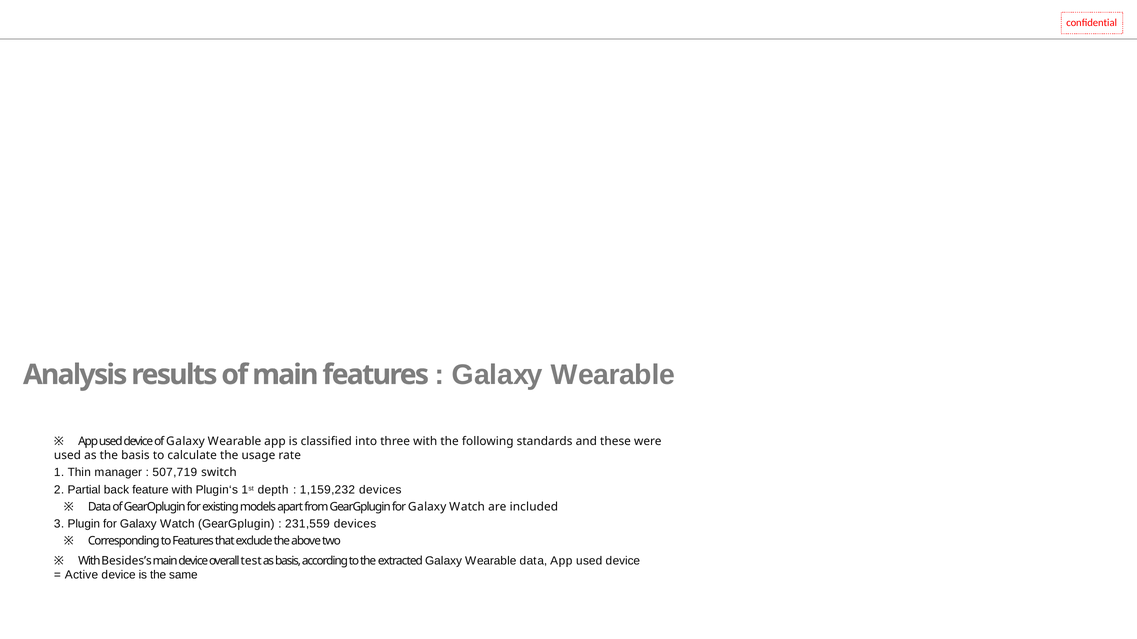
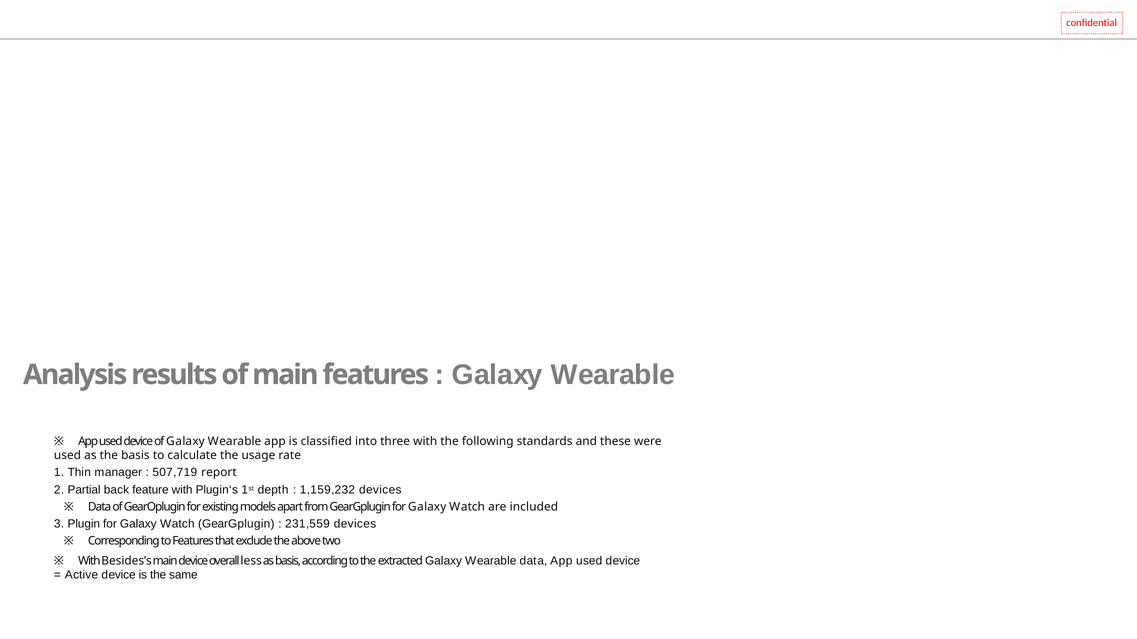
switch: switch -> report (219, 473)
test: test -> less (251, 561)
